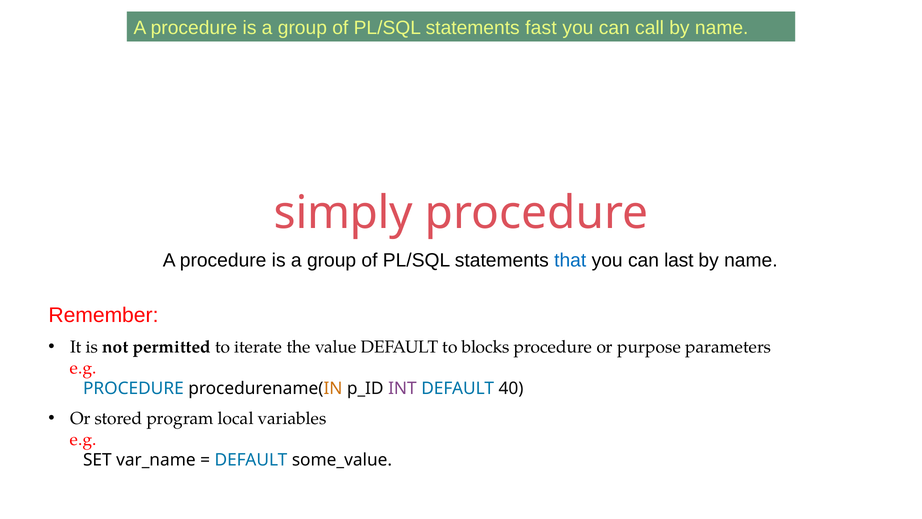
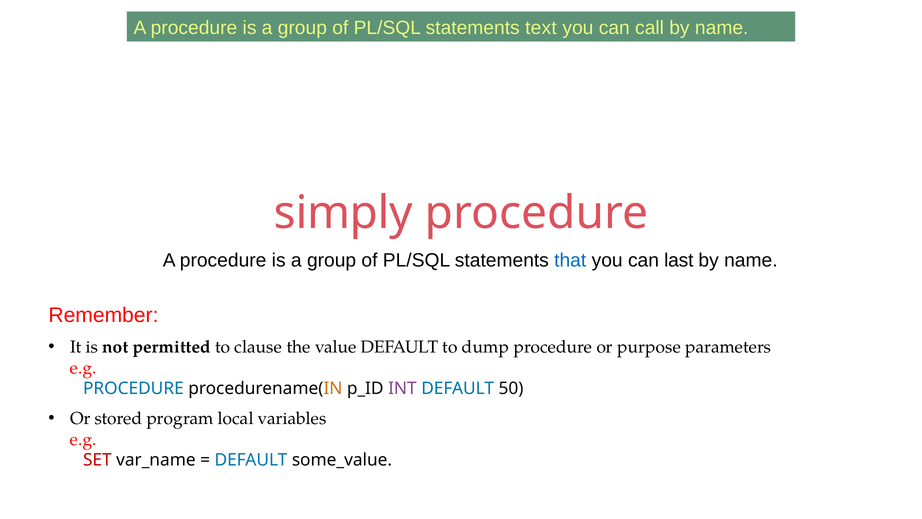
fast: fast -> text (541, 28)
iterate: iterate -> clause (258, 347)
blocks: blocks -> dump (485, 347)
40: 40 -> 50 (511, 388)
SET colour: black -> red (97, 460)
